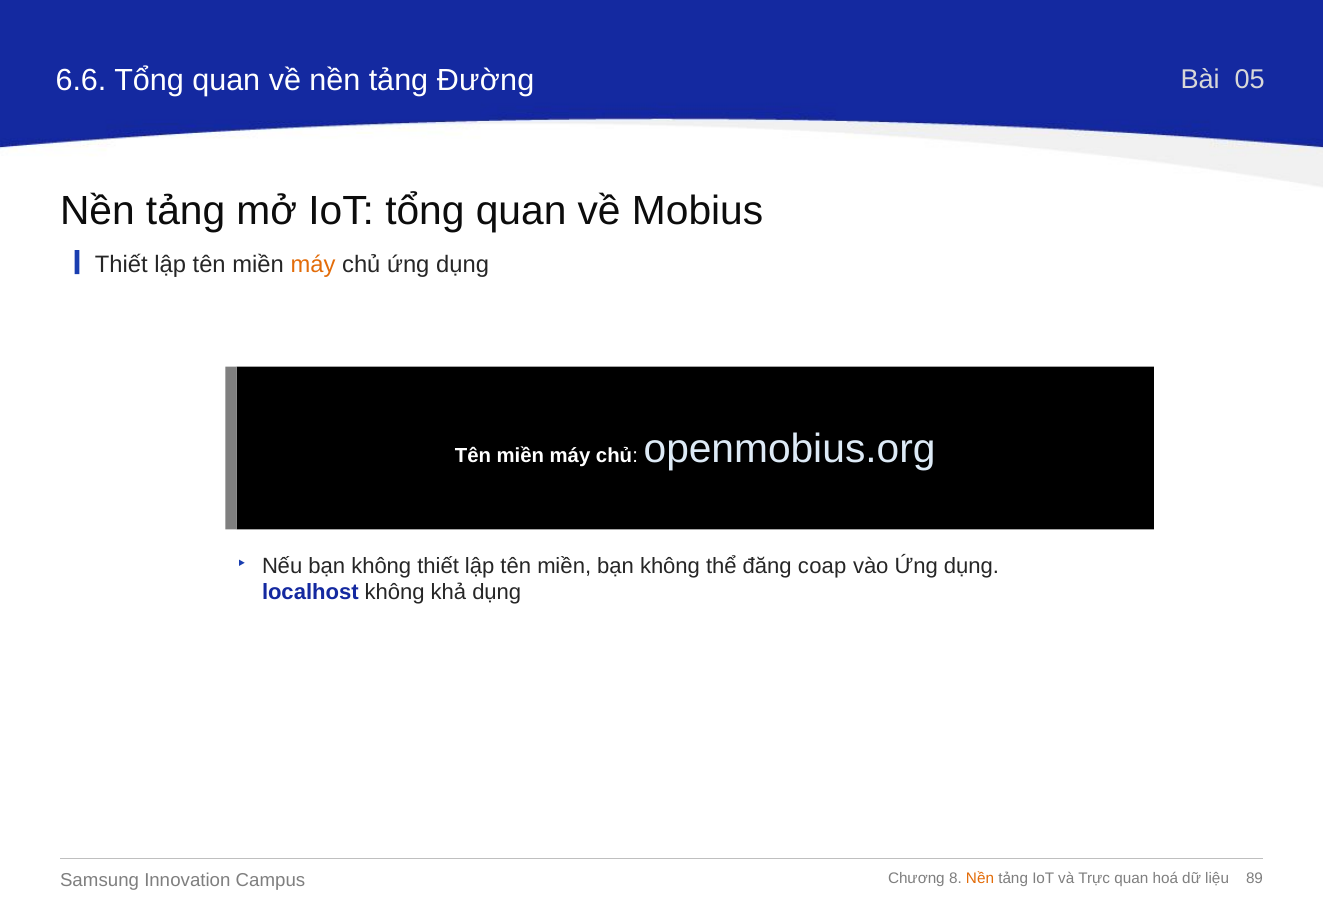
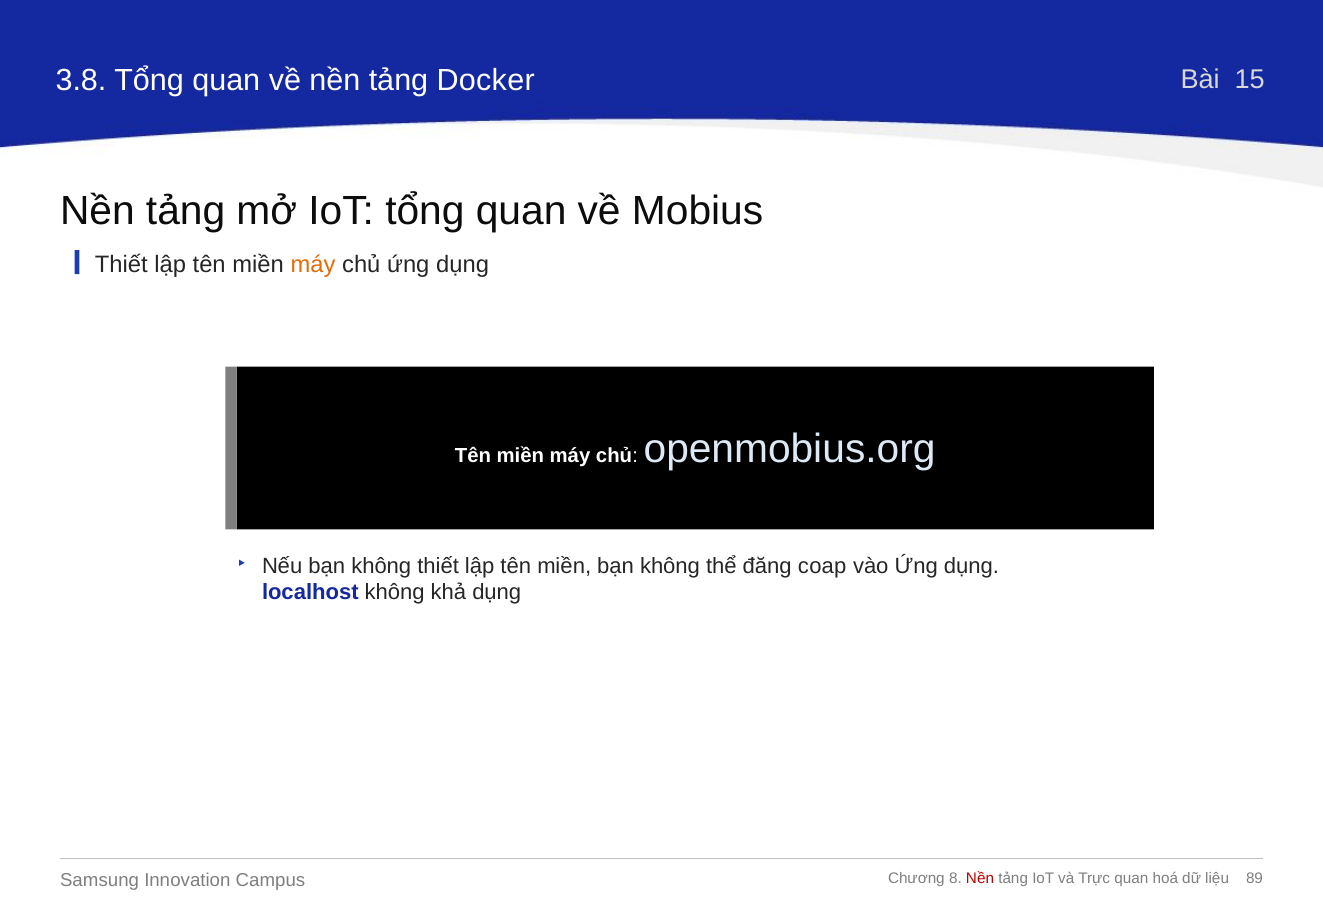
6.6: 6.6 -> 3.8 (81, 80)
Đường: Đường -> Docker (486, 80)
05: 05 -> 15 (1250, 80)
Nền colour: orange -> red (980, 878)
